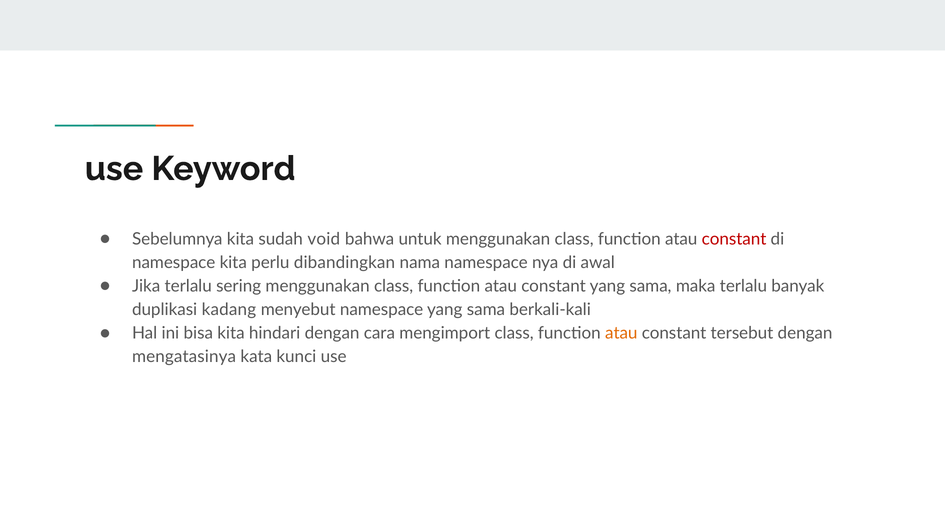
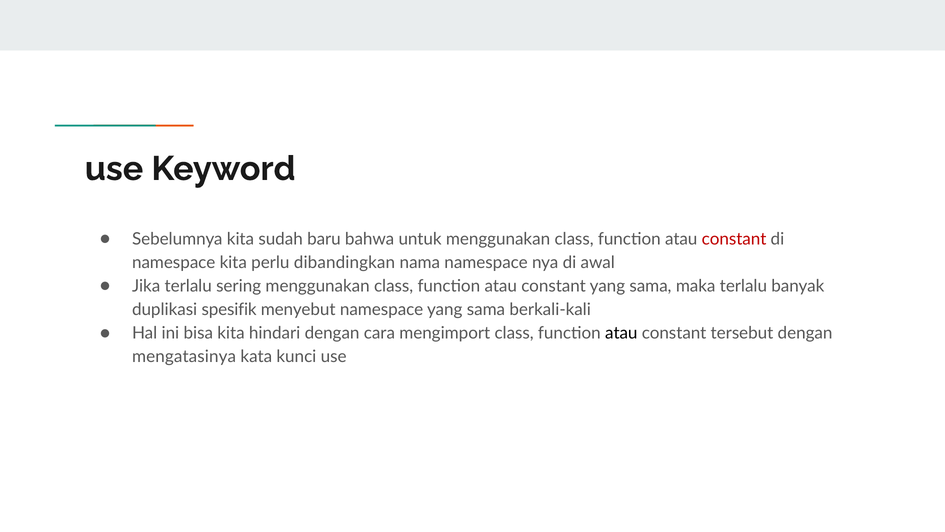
void: void -> baru (324, 239)
kadang: kadang -> spesifik (229, 309)
atau colour: orange -> black (621, 333)
